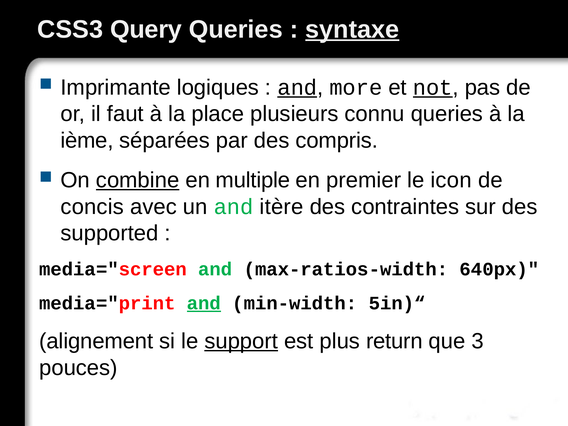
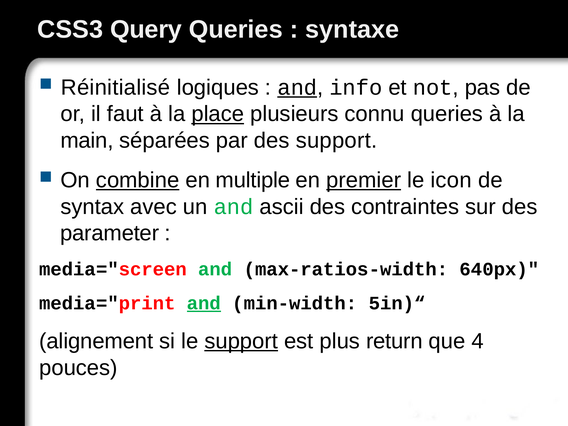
syntaxe underline: present -> none (352, 29)
Imprimante: Imprimante -> Réinitialisé (116, 88)
more: more -> info (356, 88)
not underline: present -> none (433, 88)
place underline: none -> present (218, 114)
ième: ième -> main (87, 141)
des compris: compris -> support (337, 141)
premier underline: none -> present (364, 180)
concis: concis -> syntax (92, 207)
itère: itère -> ascii (282, 207)
supported: supported -> parameter (110, 233)
3: 3 -> 4 (478, 341)
